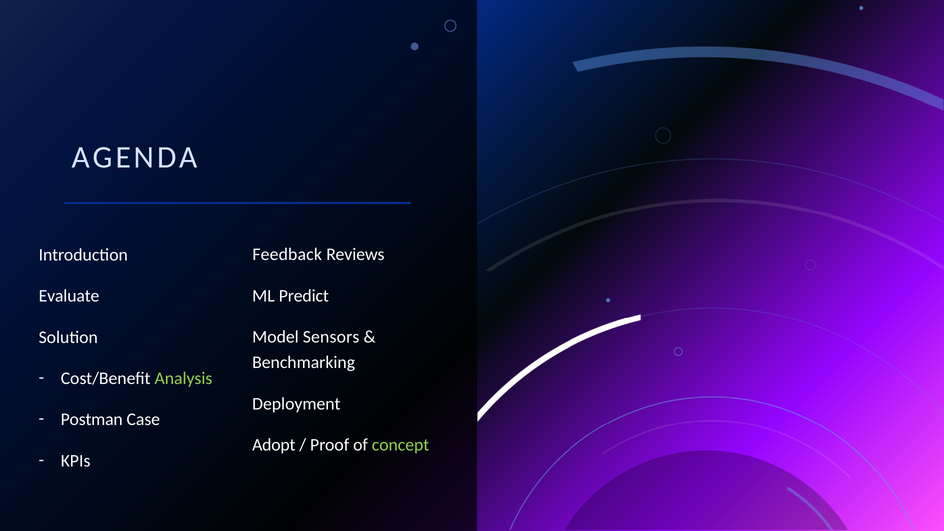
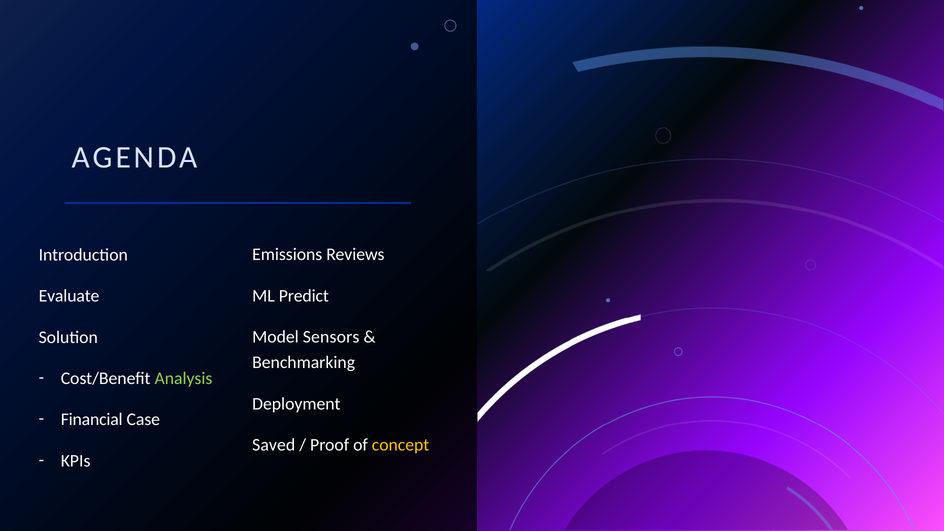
Feedback: Feedback -> Emissions (287, 255)
Postman: Postman -> Financial (92, 420)
Adopt: Adopt -> Saved (274, 445)
concept colour: light green -> yellow (401, 445)
